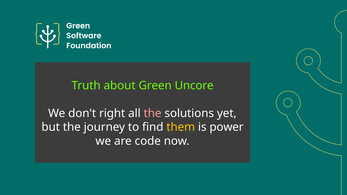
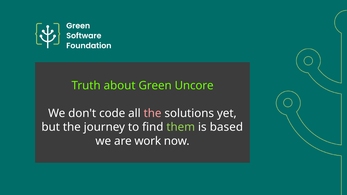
right: right -> code (112, 113)
them colour: yellow -> light green (181, 127)
power: power -> based (226, 127)
code: code -> work (148, 141)
